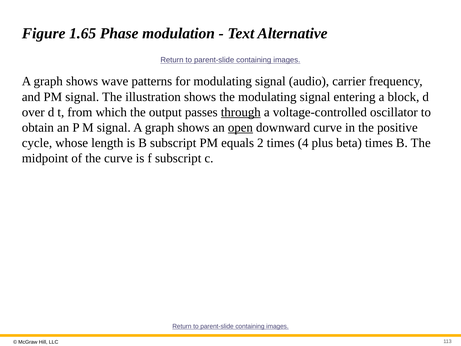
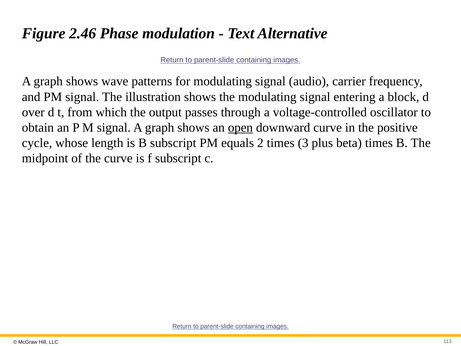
1.65: 1.65 -> 2.46 (83, 34)
through underline: present -> none (241, 112)
4: 4 -> 3 (303, 143)
